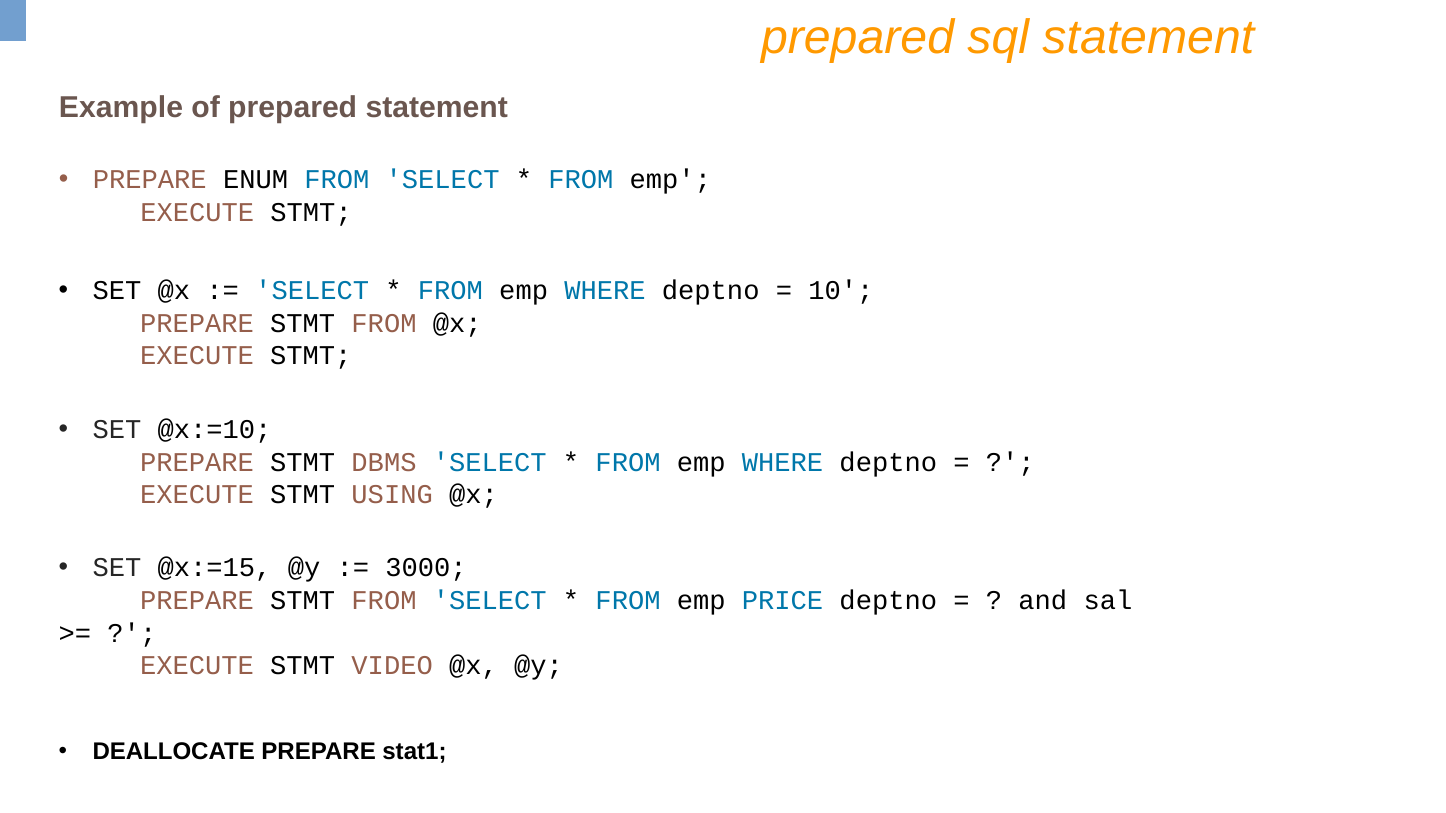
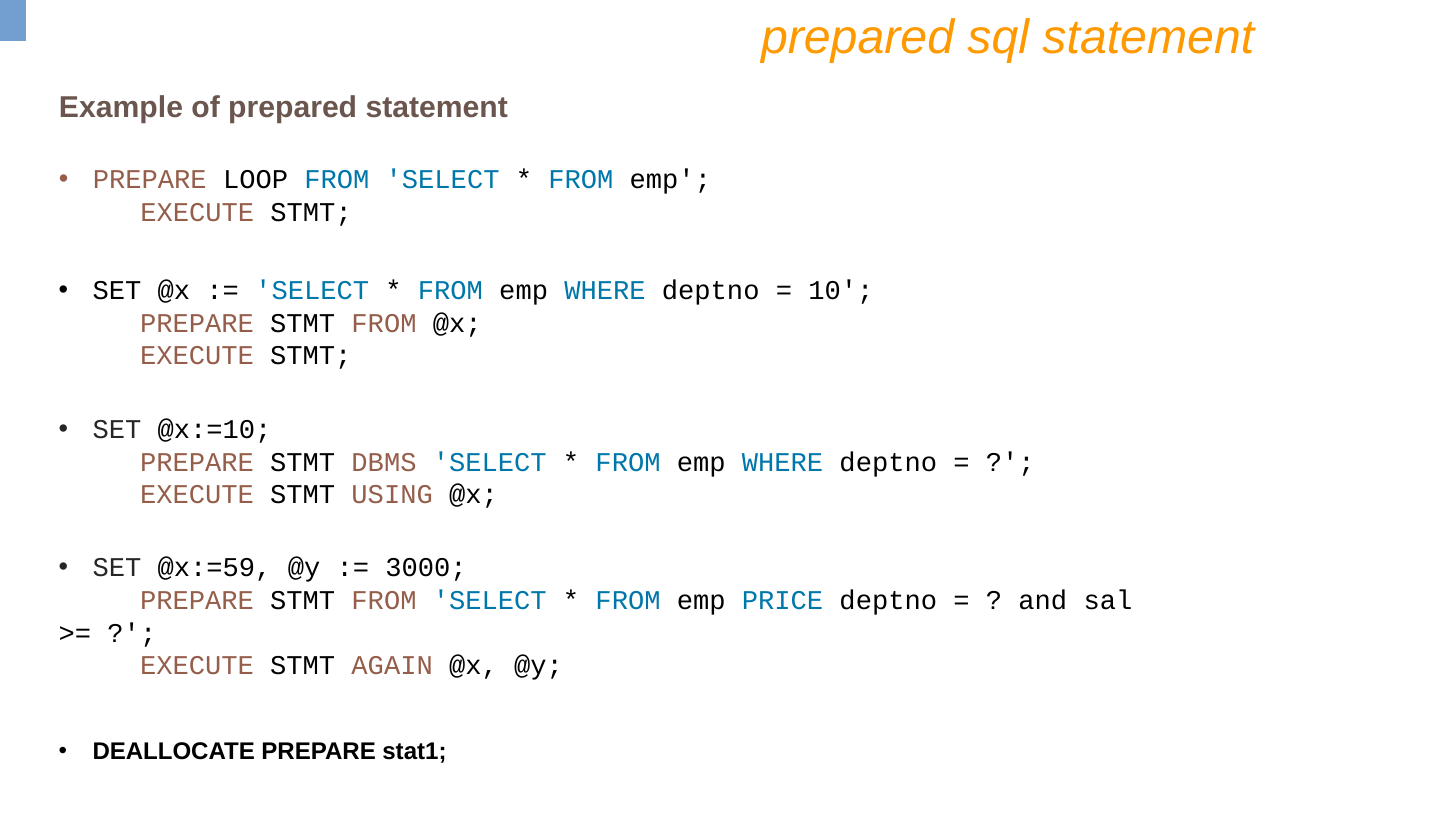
ENUM: ENUM -> LOOP (256, 180)
@x:=15: @x:=15 -> @x:=59 (215, 568)
VIDEO: VIDEO -> AGAIN (392, 666)
